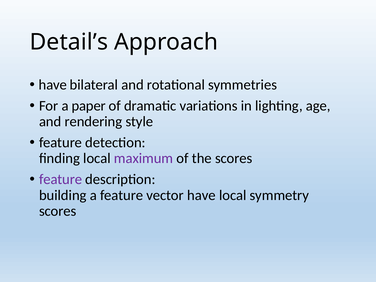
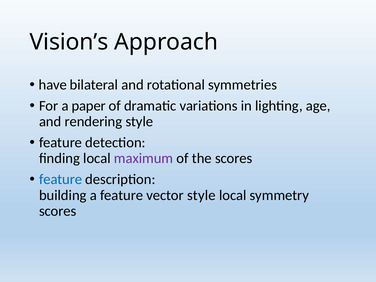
Detail’s: Detail’s -> Vision’s (69, 42)
feature colour: purple -> blue (61, 179)
vector have: have -> style (201, 195)
